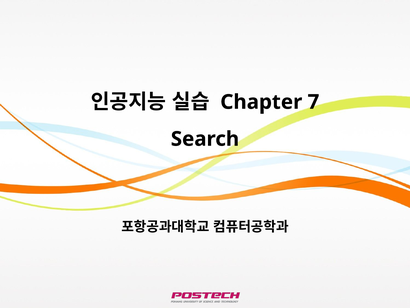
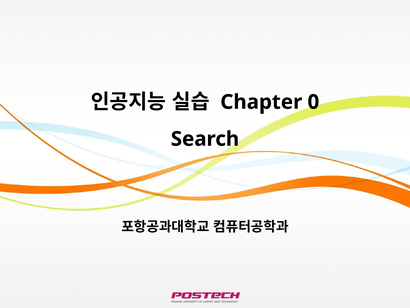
7: 7 -> 0 (313, 102)
